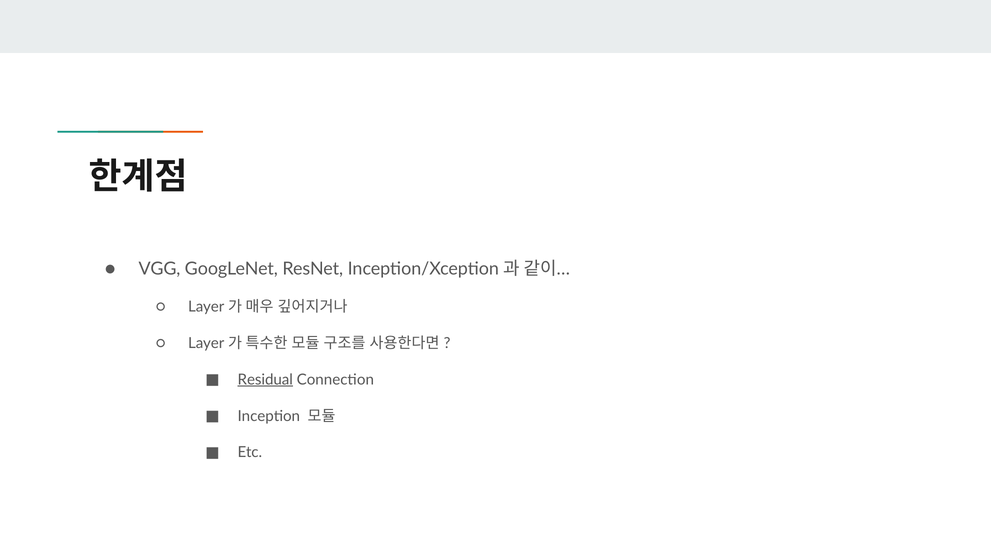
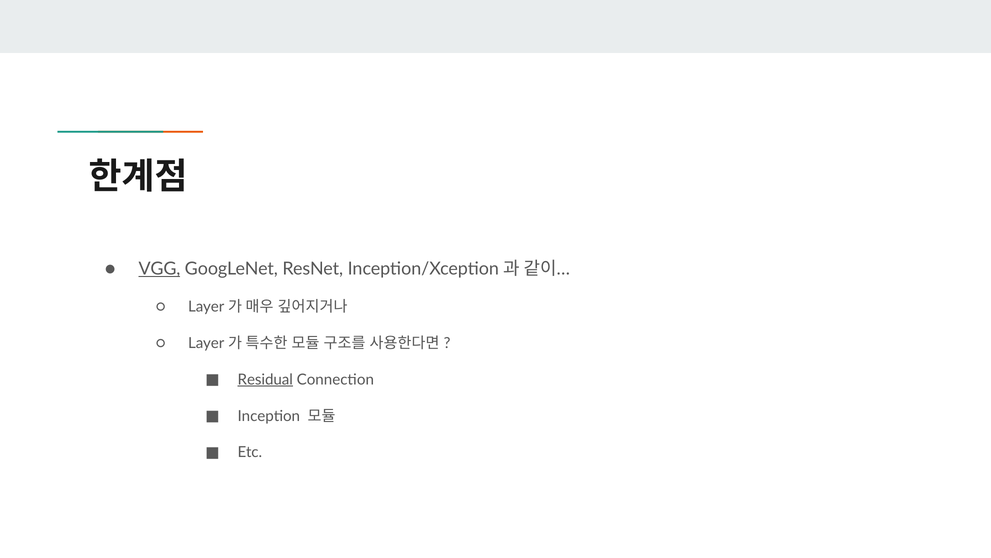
VGG underline: none -> present (159, 269)
